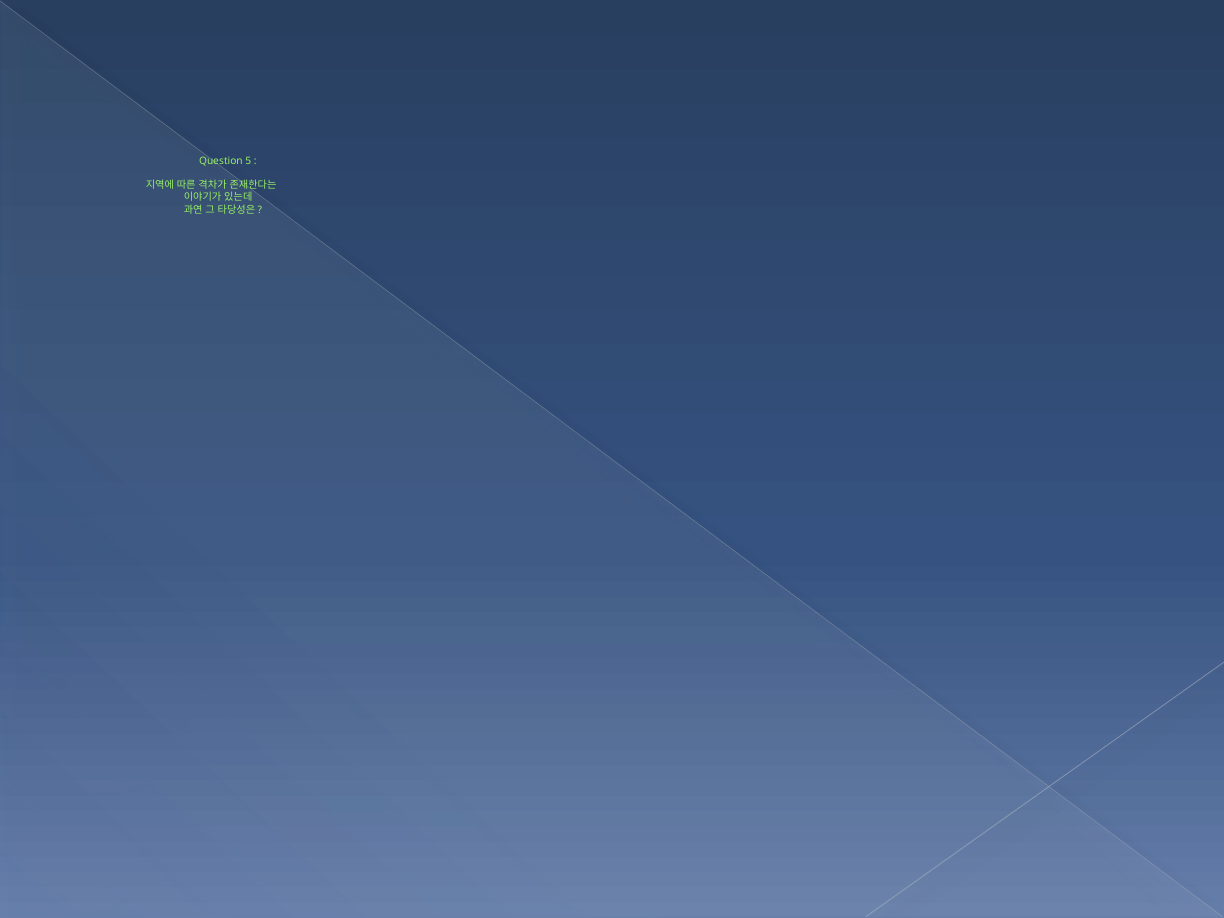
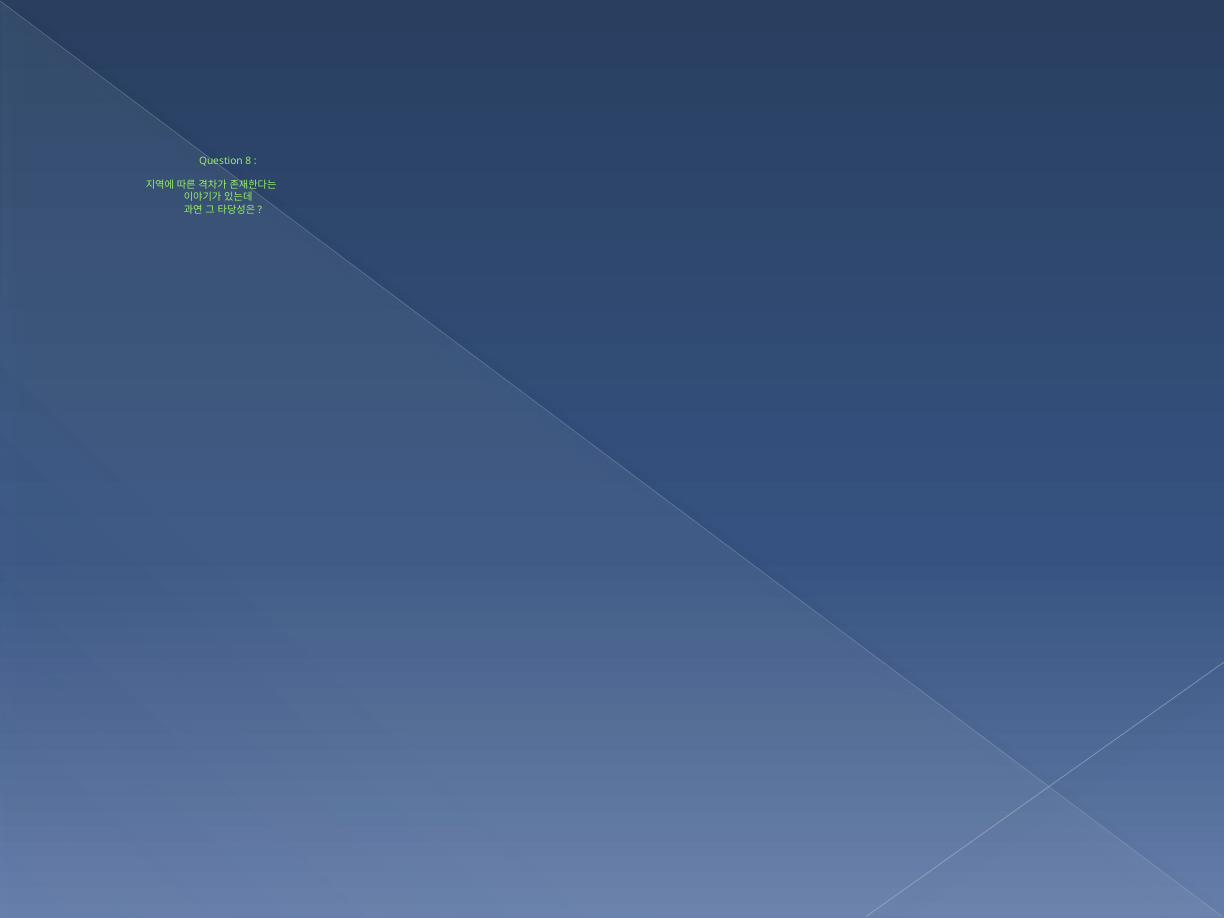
5: 5 -> 8 (248, 161)
